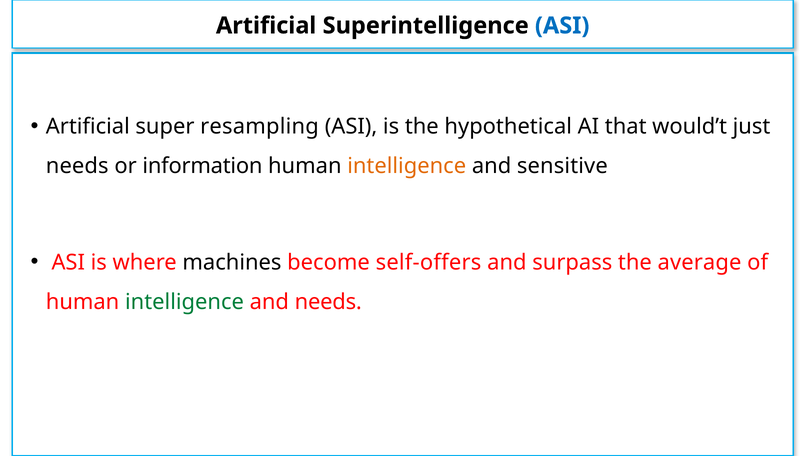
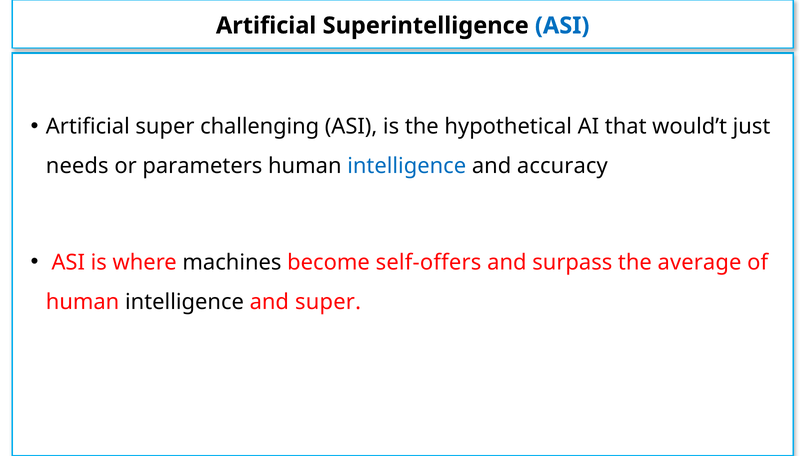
resampling: resampling -> challenging (260, 127)
information: information -> parameters (202, 166)
intelligence colour: orange -> blue (407, 166)
sensitive: sensitive -> accuracy (562, 166)
intelligence colour: green -> black (184, 302)
and needs: needs -> super (328, 302)
